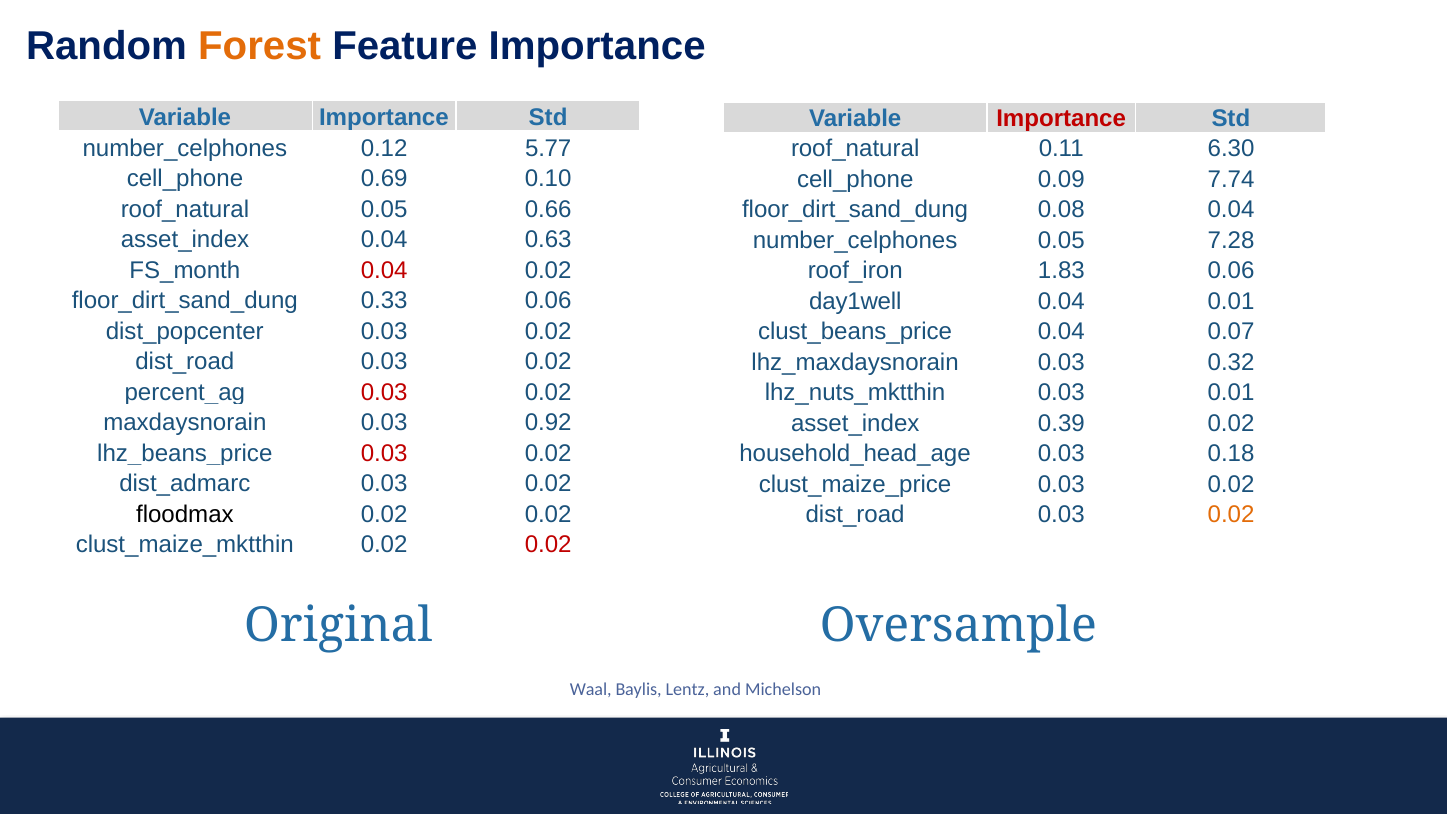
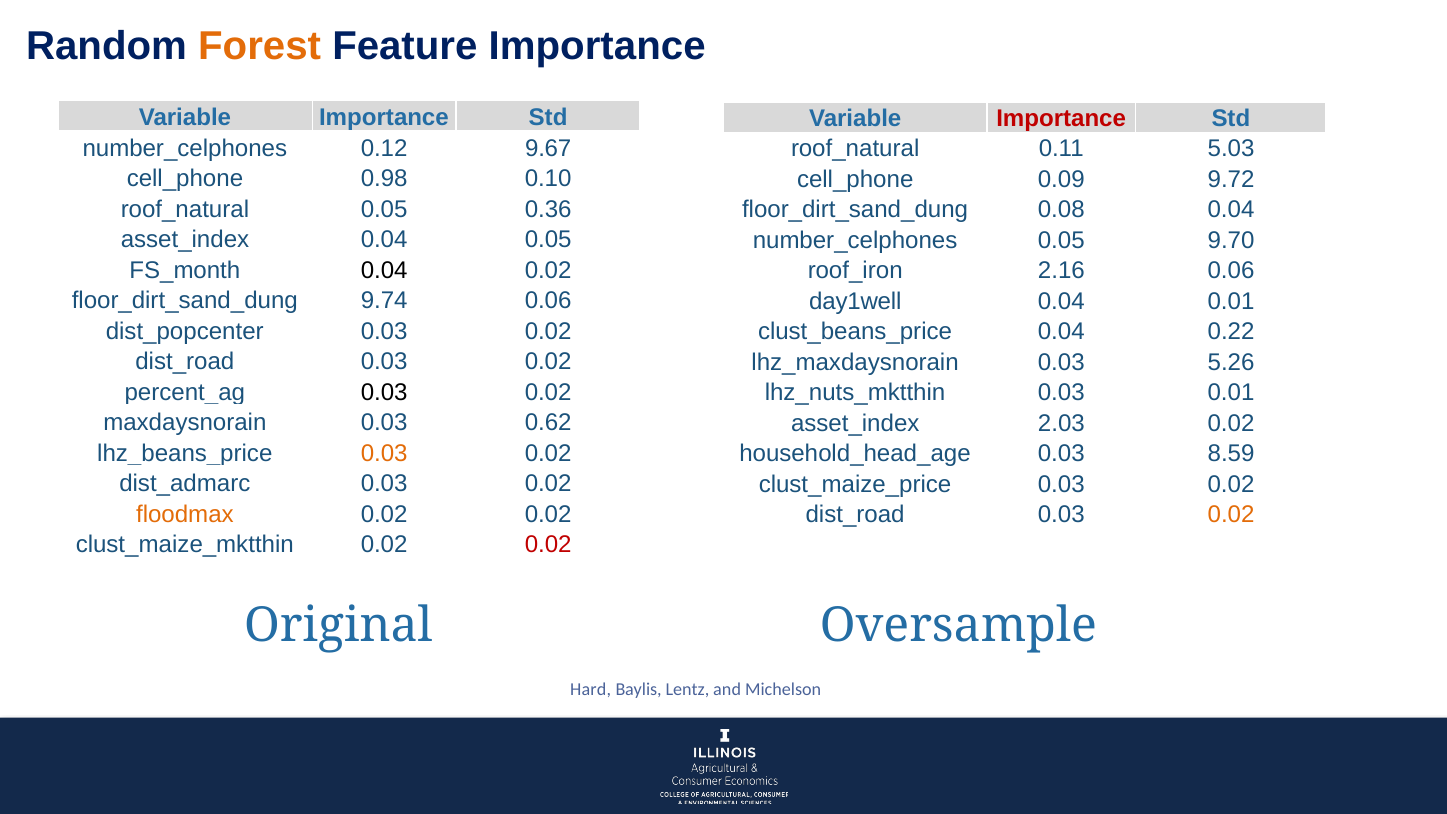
5.77: 5.77 -> 9.67 (548, 148)
6.30: 6.30 -> 5.03 (1231, 149)
0.69: 0.69 -> 0.98 (384, 179)
7.74: 7.74 -> 9.72 (1231, 179)
0.66: 0.66 -> 0.36 (548, 209)
0.04 0.63: 0.63 -> 0.05 (548, 240)
7.28: 7.28 -> 9.70 (1231, 240)
0.04 colour: red -> black (384, 270)
1.83: 1.83 -> 2.16 (1061, 271)
0.33: 0.33 -> 9.74 (384, 301)
0.07: 0.07 -> 0.22 (1231, 332)
0.32: 0.32 -> 5.26 (1231, 362)
0.03 colour: red -> black (384, 392)
0.92: 0.92 -> 0.62 (548, 423)
0.39: 0.39 -> 2.03 (1061, 423)
0.03 colour: red -> orange (384, 453)
0.18: 0.18 -> 8.59 (1231, 454)
floodmax colour: black -> orange (185, 514)
Waal: Waal -> Hard (591, 690)
